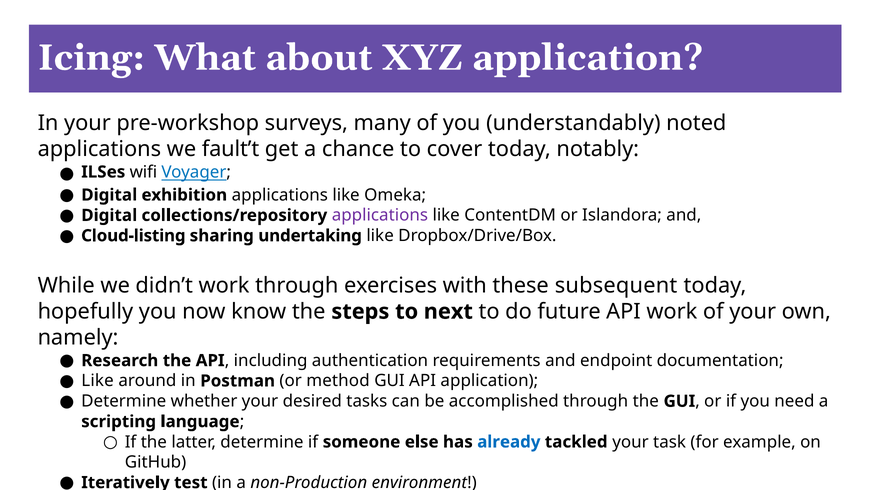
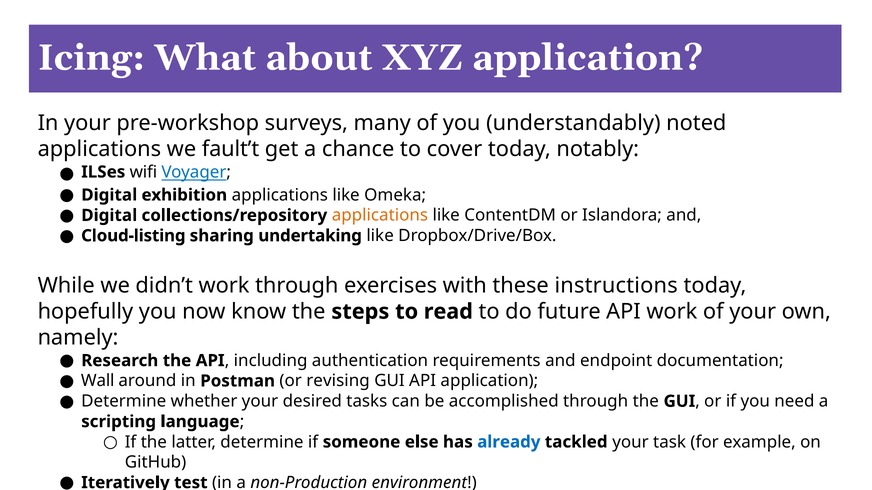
applications colour: purple -> orange (380, 216)
subsequent: subsequent -> instructions (616, 286)
next: next -> read (448, 312)
Like: Like -> Wall (98, 381)
method: method -> revising (338, 381)
